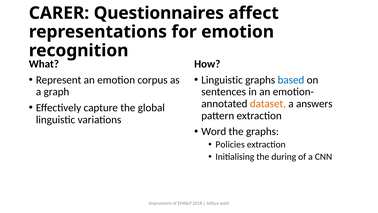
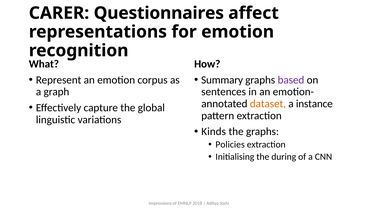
Linguistic: Linguistic -> Summary (222, 80)
based colour: blue -> purple (291, 80)
answers: answers -> instance (314, 104)
Word: Word -> Kinds (214, 131)
